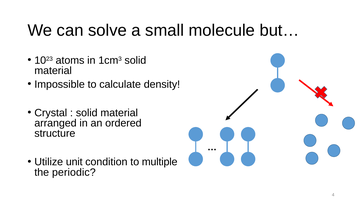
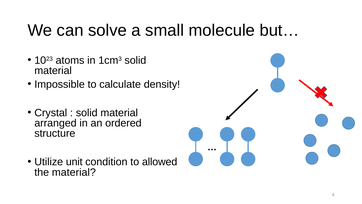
multiple: multiple -> allowed (160, 162)
the periodic: periodic -> material (74, 172)
